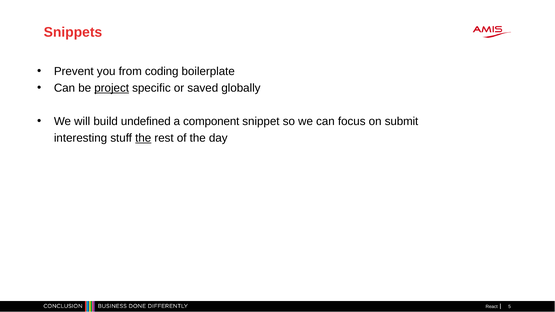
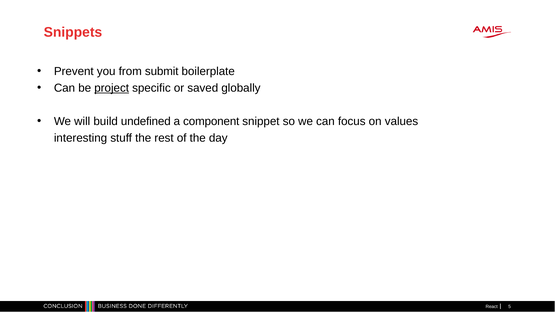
coding: coding -> submit (162, 71)
submit: submit -> values (401, 121)
the underline: present -> none (143, 138)
